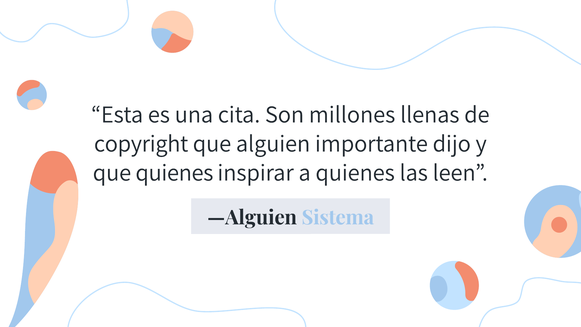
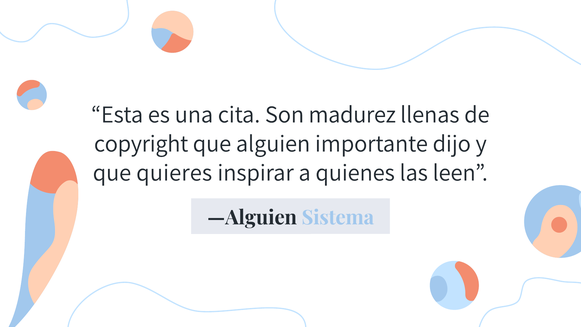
millones: millones -> madurez (352, 114)
que quienes: quienes -> quieres (174, 172)
